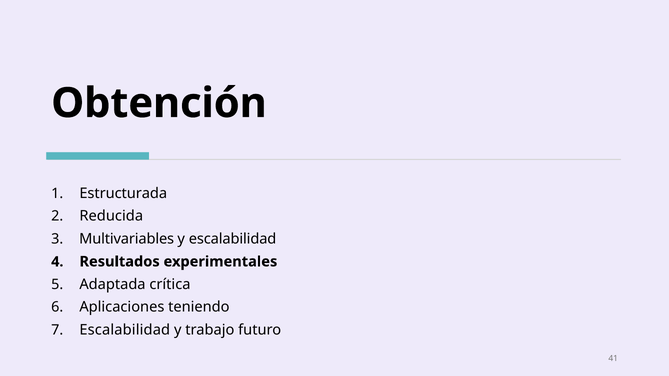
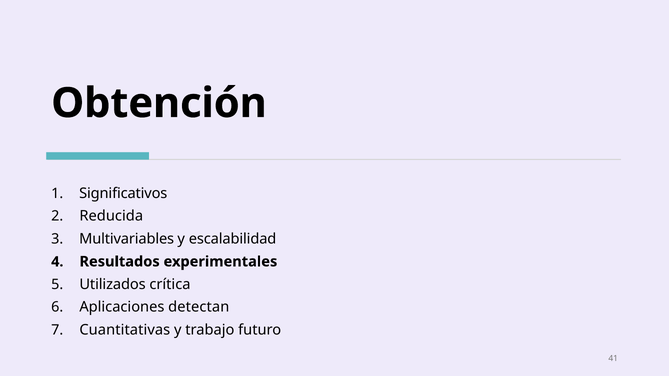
Estructurada: Estructurada -> Significativos (123, 193)
Adaptada: Adaptada -> Utilizados (113, 285)
teniendo: teniendo -> detectan (199, 307)
Escalabilidad: Escalabilidad -> Cuantitativas (125, 330)
